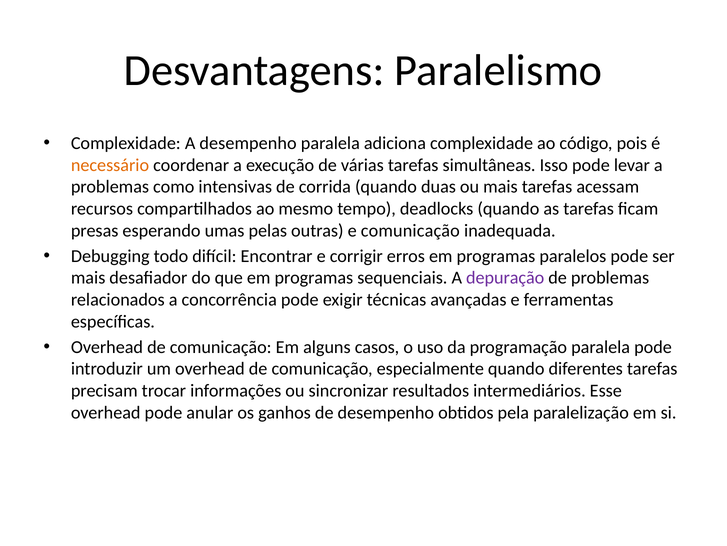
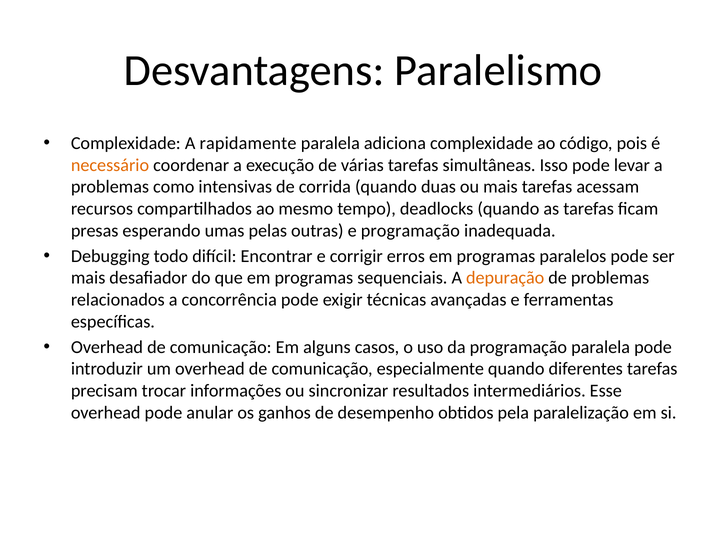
A desempenho: desempenho -> rapidamente (248, 143)
e comunicação: comunicação -> programação (410, 230)
depuração colour: purple -> orange (505, 278)
